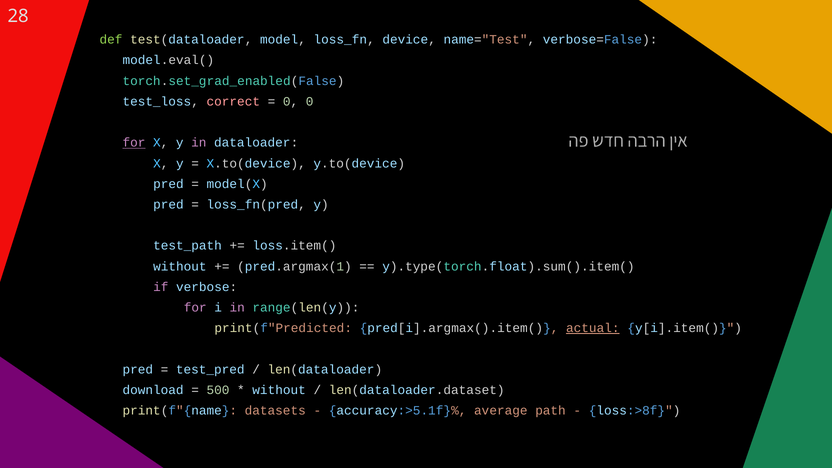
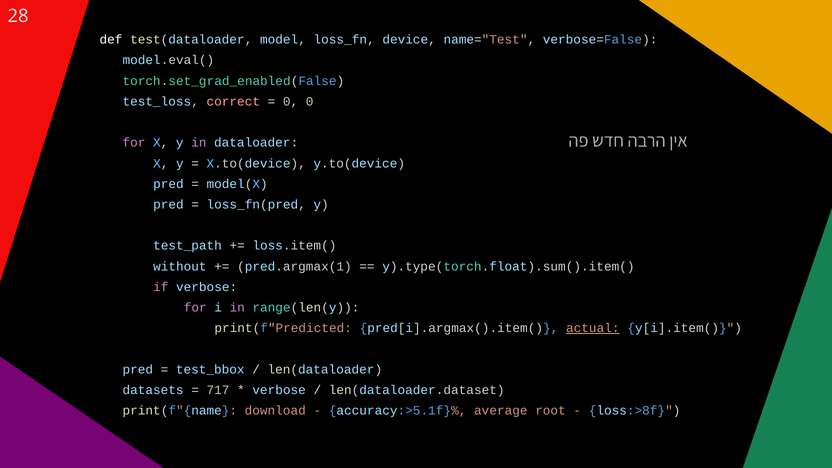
def colour: light green -> white (111, 40)
for underline: present -> none (134, 143)
test_pred: test_pred -> test_bbox (210, 369)
download: download -> datasets (153, 390)
500: 500 -> 717 (218, 390)
without: without -> verbose (279, 390)
datasets: datasets -> download (275, 411)
path: path -> root (550, 411)
